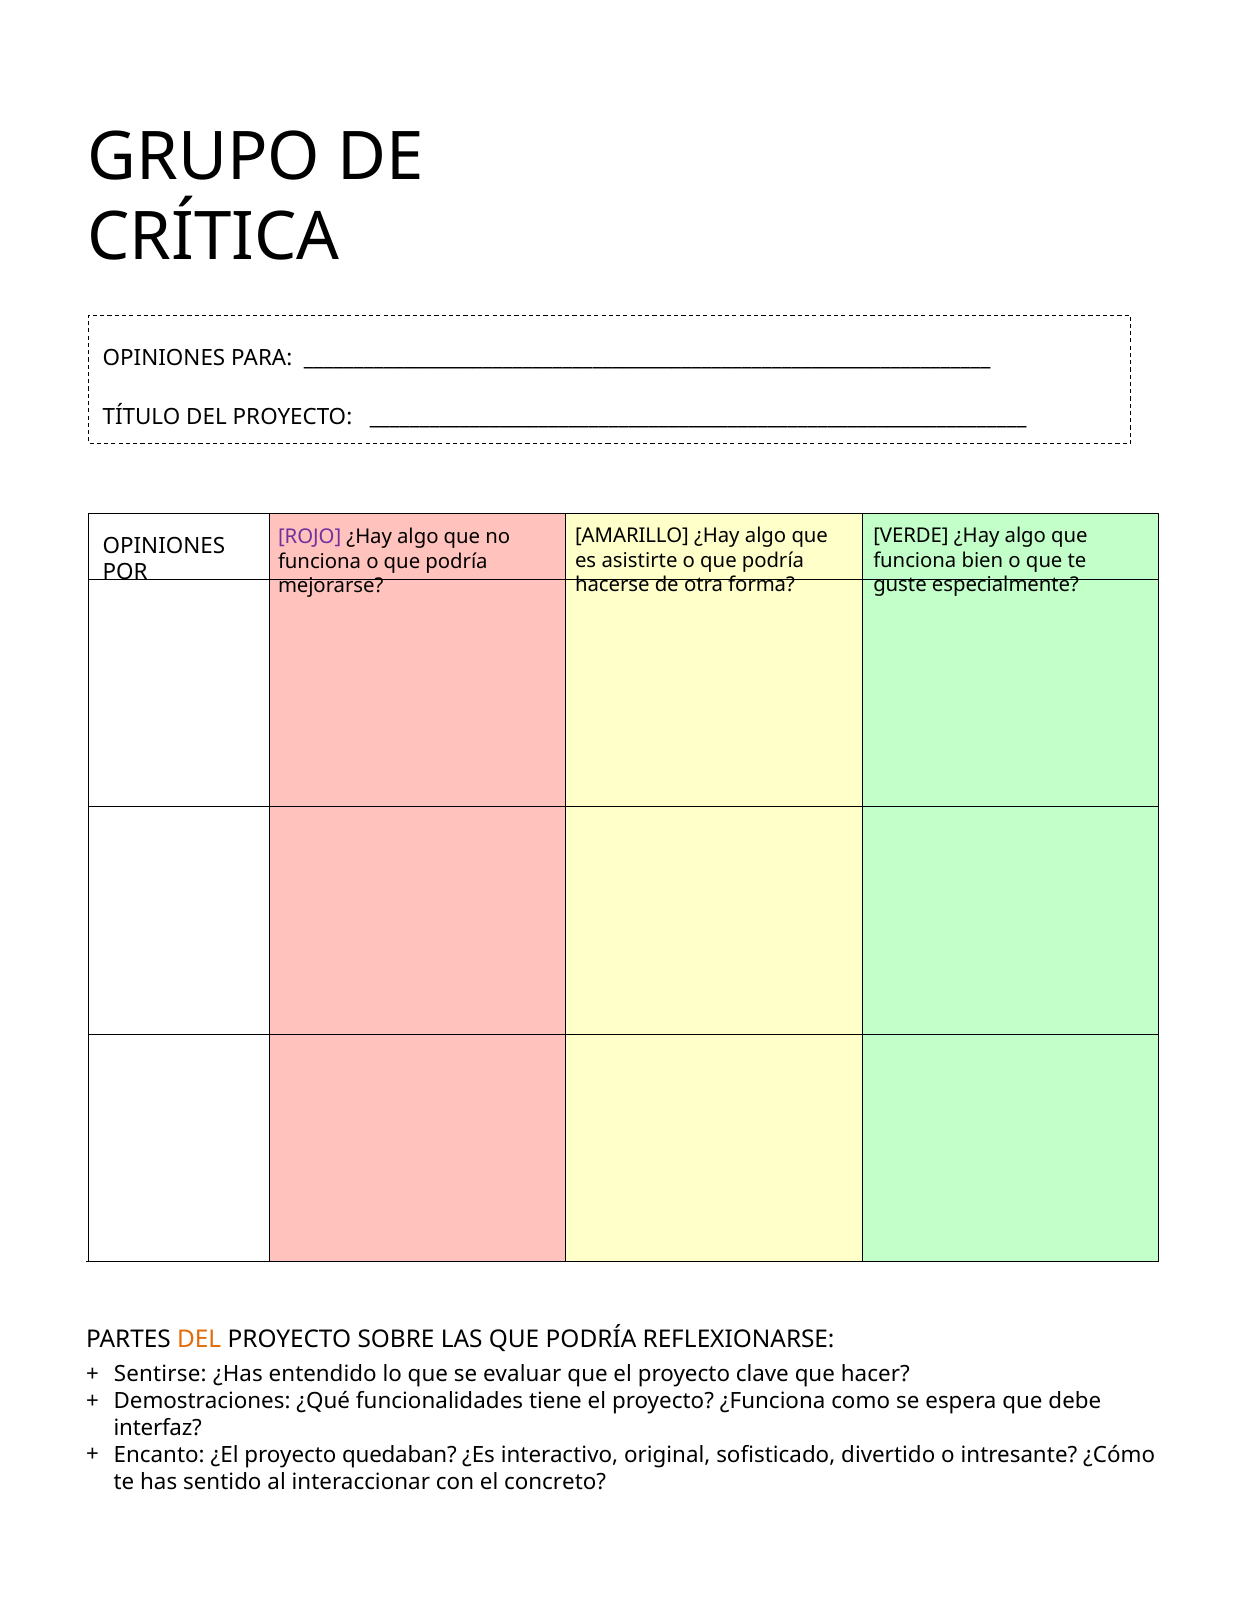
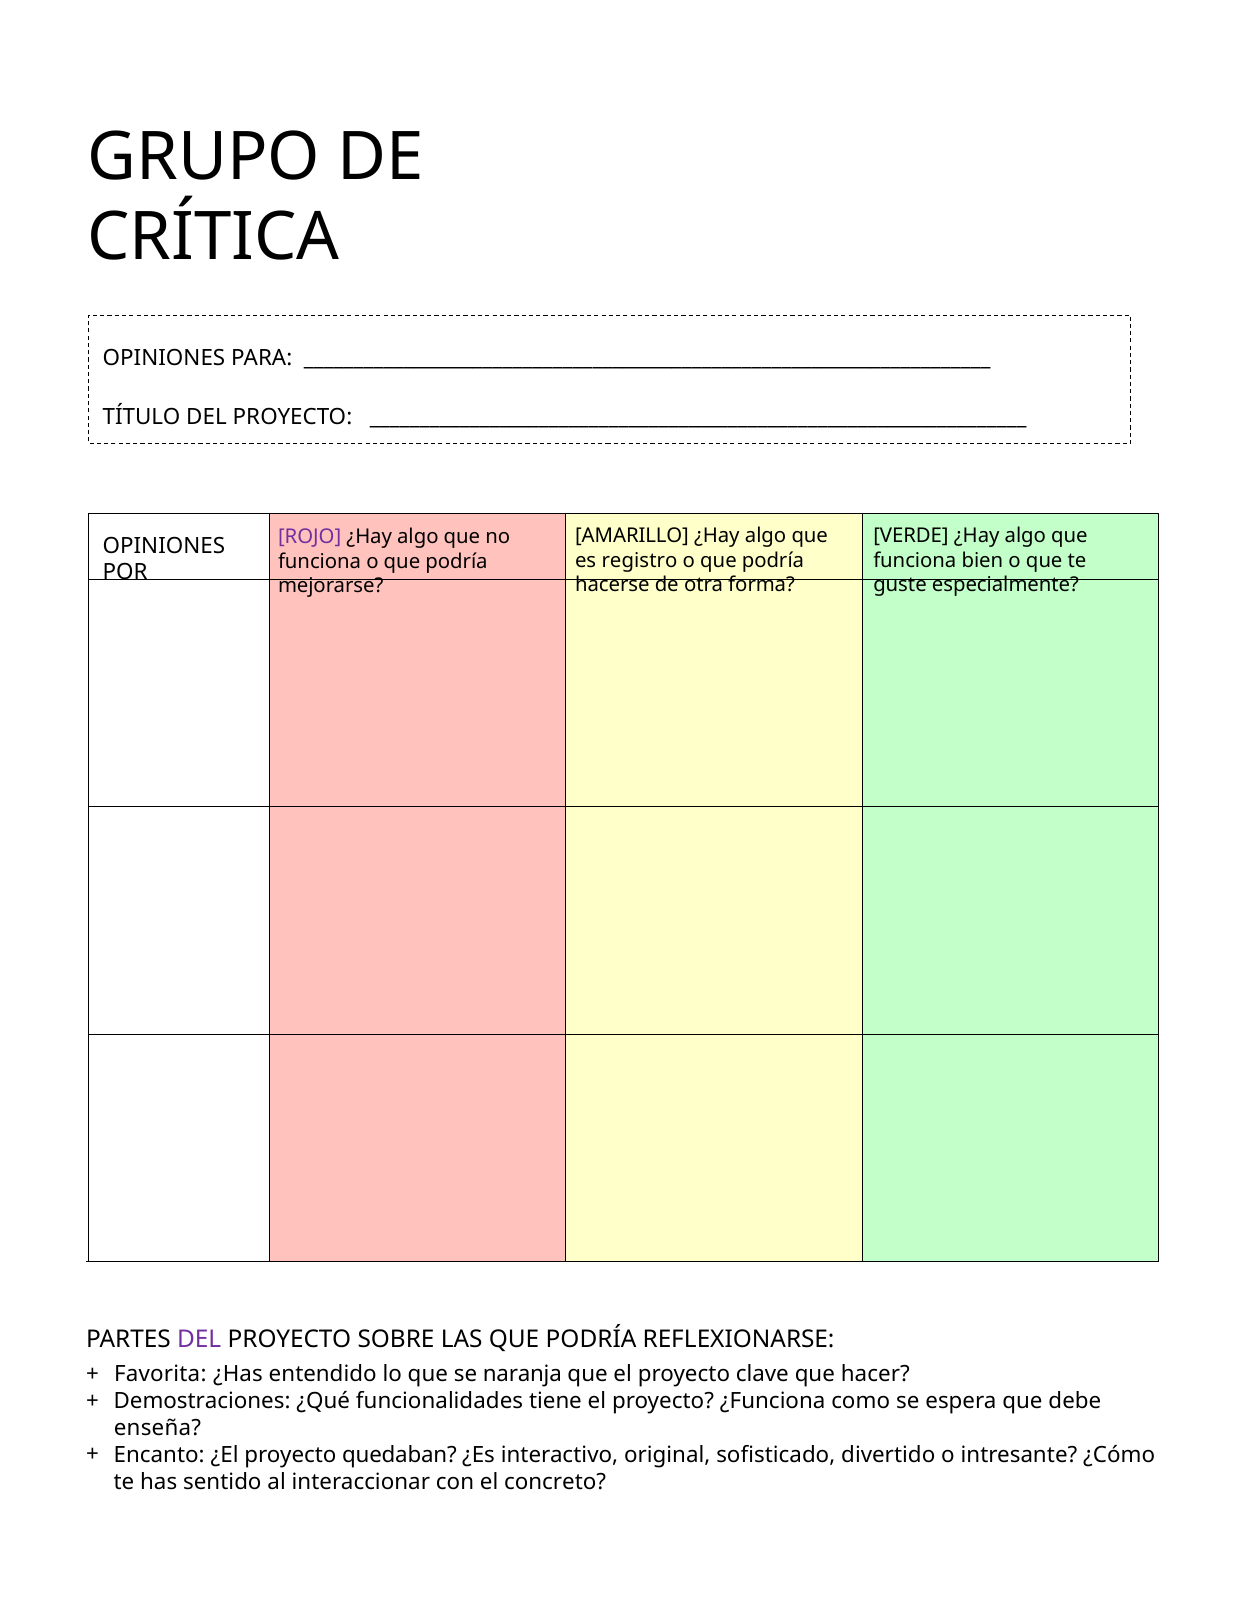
asistirte: asistirte -> registro (639, 561)
DEL colour: orange -> purple (199, 1339)
Sentirse: Sentirse -> Favorita (160, 1374)
evaluar: evaluar -> naranja (522, 1374)
interfaz: interfaz -> enseña (157, 1428)
